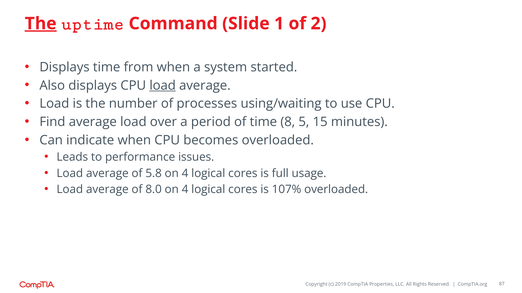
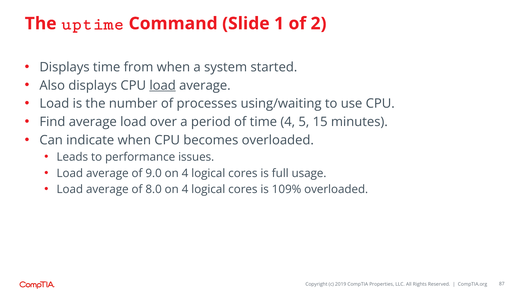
The underline: present -> none (41, 24)
time 8: 8 -> 4 (288, 122)
5.8: 5.8 -> 9.0 (154, 174)
107%: 107% -> 109% (287, 190)
